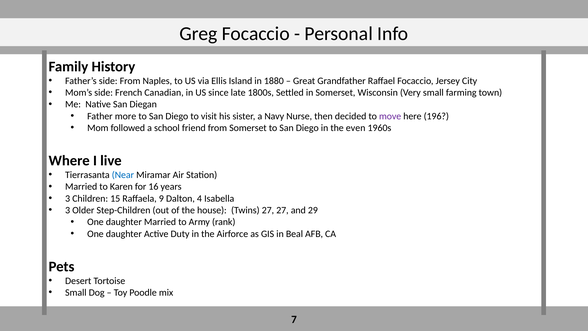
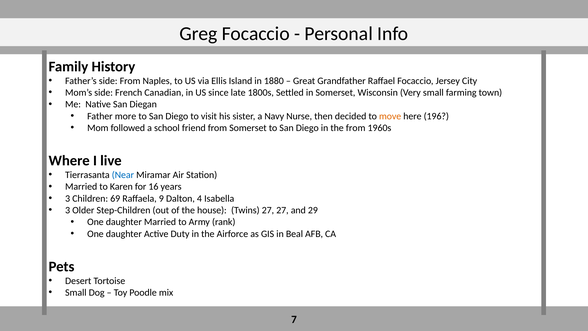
move colour: purple -> orange (390, 116)
the even: even -> from (356, 128)
15: 15 -> 69 (115, 198)
